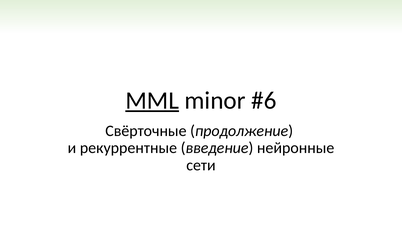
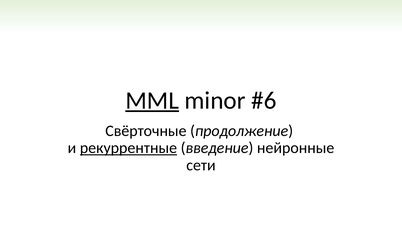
рекуррентные underline: none -> present (128, 148)
